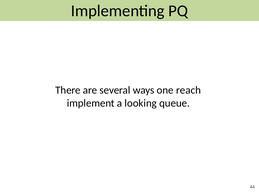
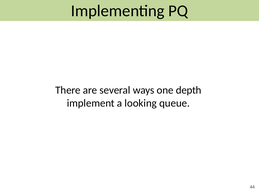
reach: reach -> depth (189, 90)
